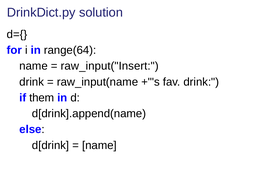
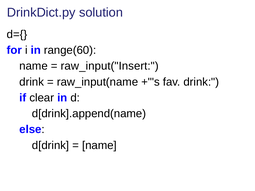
range(64: range(64 -> range(60 (70, 50)
them: them -> clear (42, 98)
